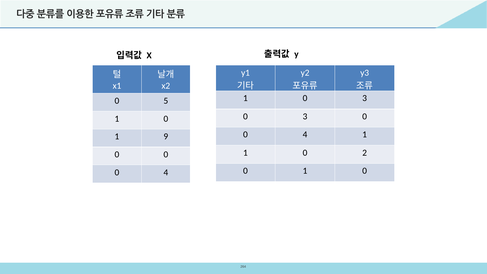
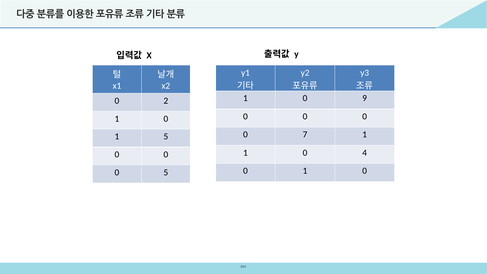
1 0 3: 3 -> 9 (365, 98)
5: 5 -> 2 (166, 101)
3: 3 -> 0 (305, 116)
4: 4 -> 7 (305, 135)
1 9: 9 -> 5 (166, 137)
2: 2 -> 4 (365, 153)
4: 4 -> 5 (166, 172)
